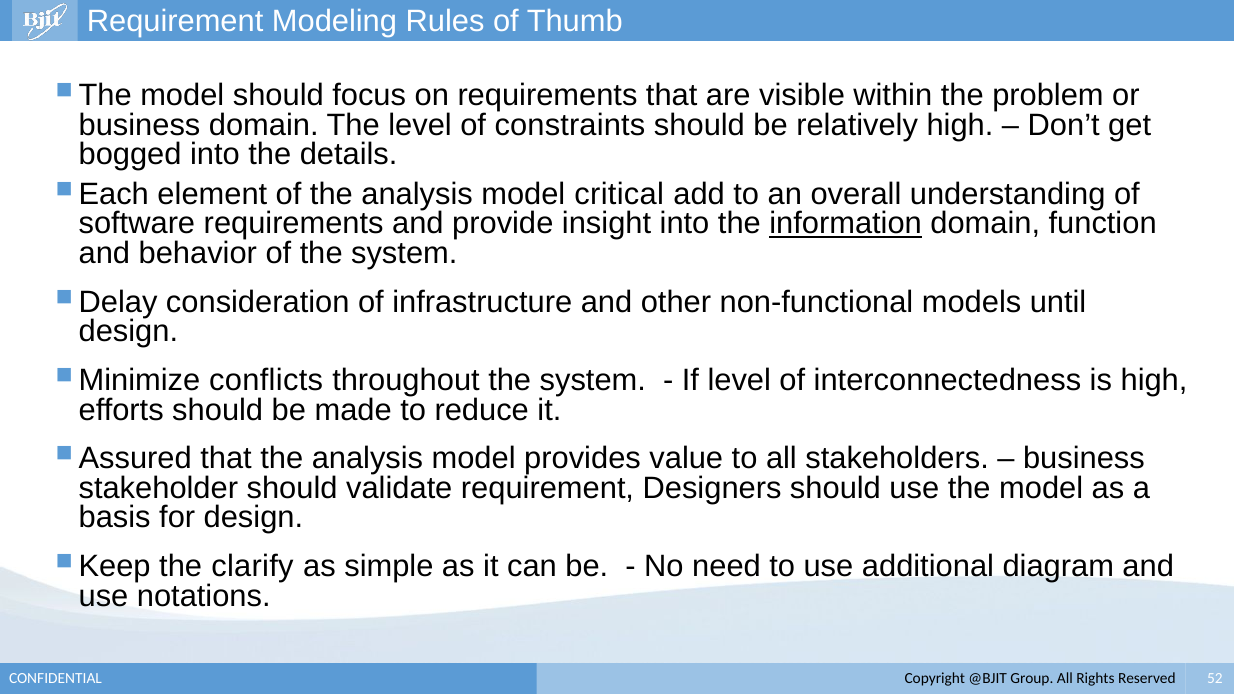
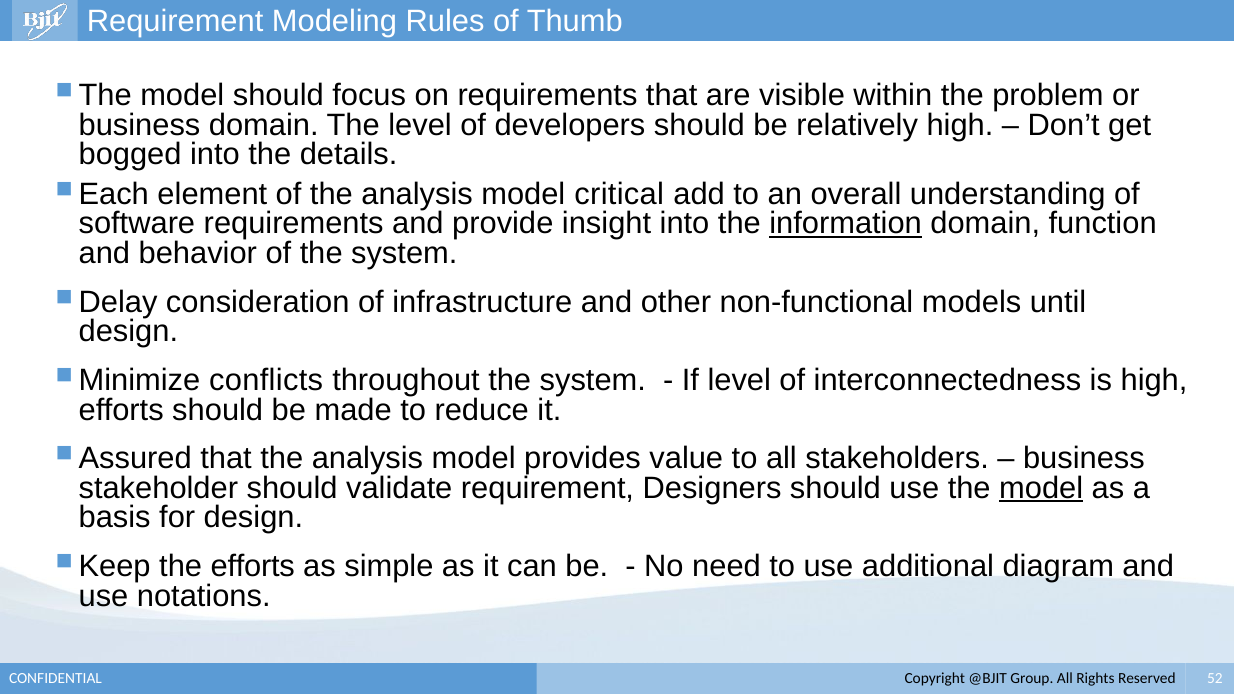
constraints: constraints -> developers (570, 125)
model underline: none -> present (1041, 488)
the clarify: clarify -> efforts (253, 566)
